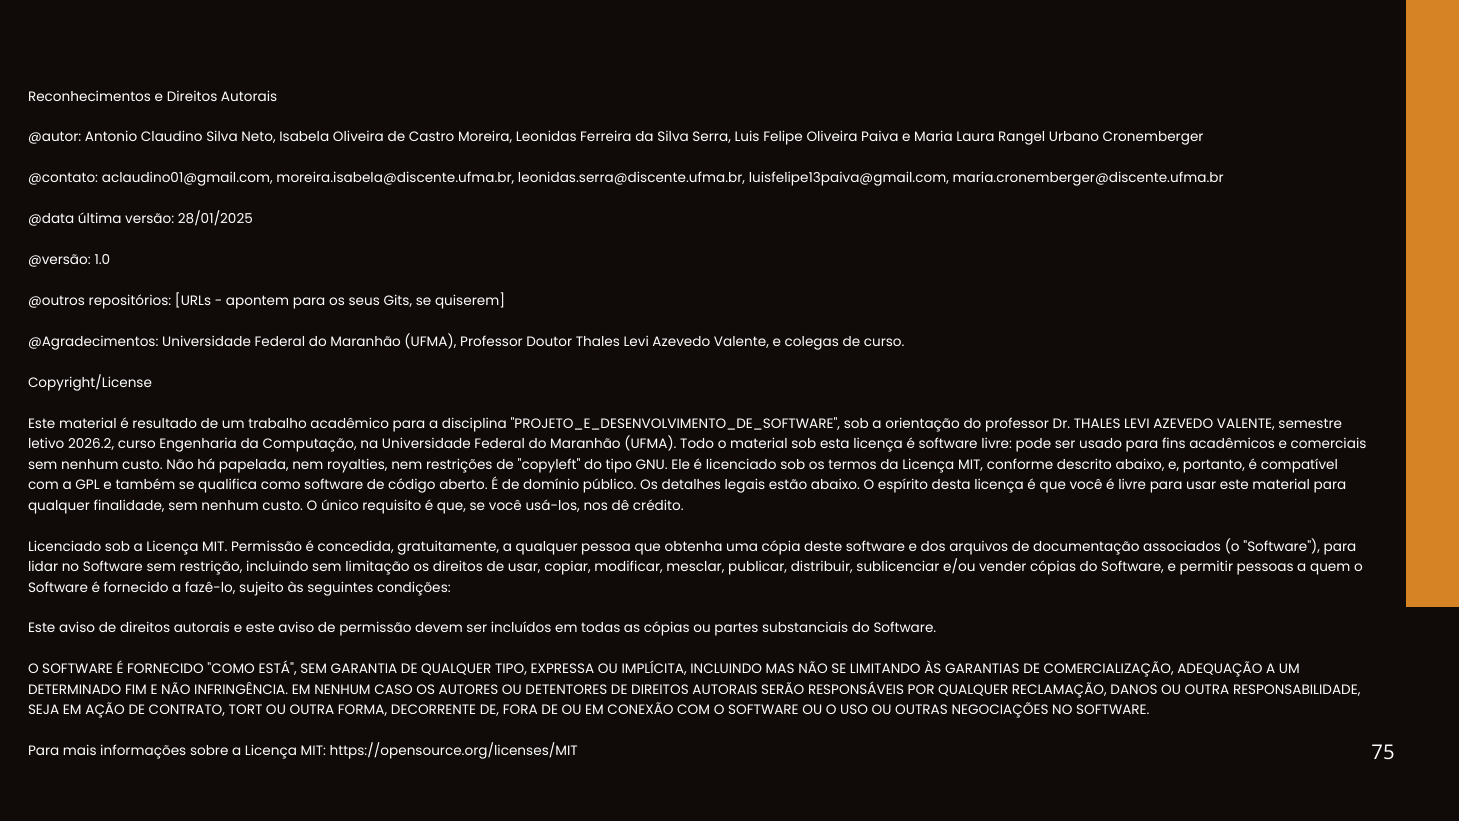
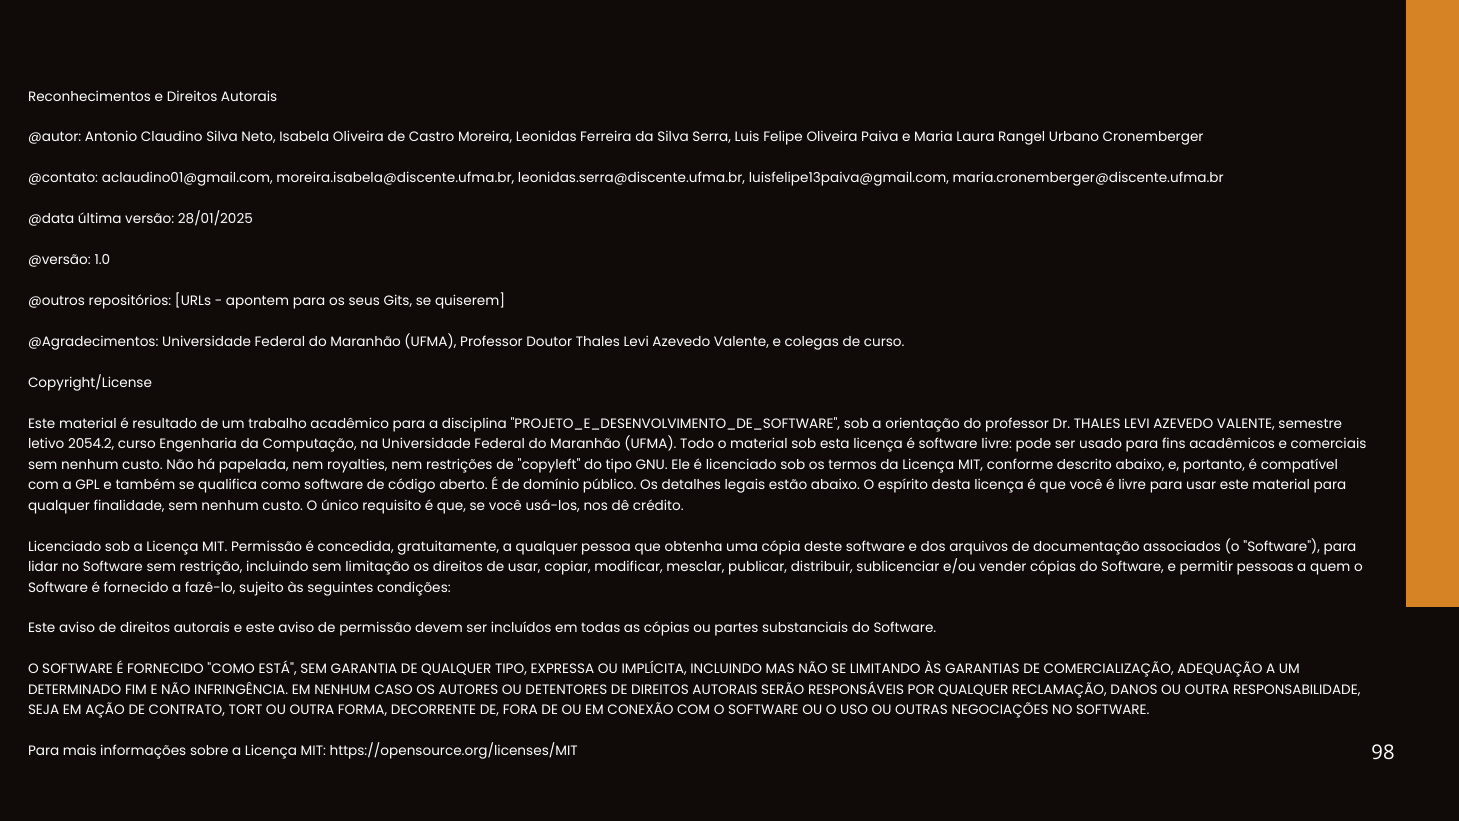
2026.2: 2026.2 -> 2054.2 (91, 444)
75: 75 -> 98 (1383, 752)
